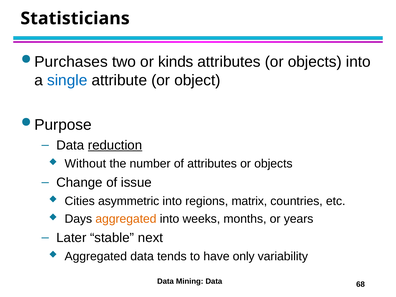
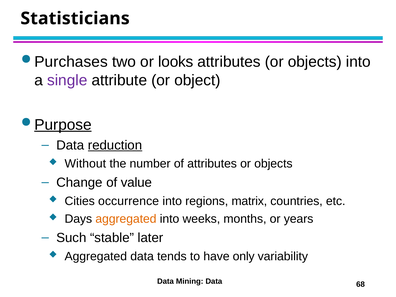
kinds: kinds -> looks (176, 62)
single colour: blue -> purple (67, 80)
Purpose underline: none -> present (63, 125)
issue: issue -> value (136, 183)
asymmetric: asymmetric -> occurrence (129, 201)
Later: Later -> Such (71, 238)
next: next -> later (151, 238)
